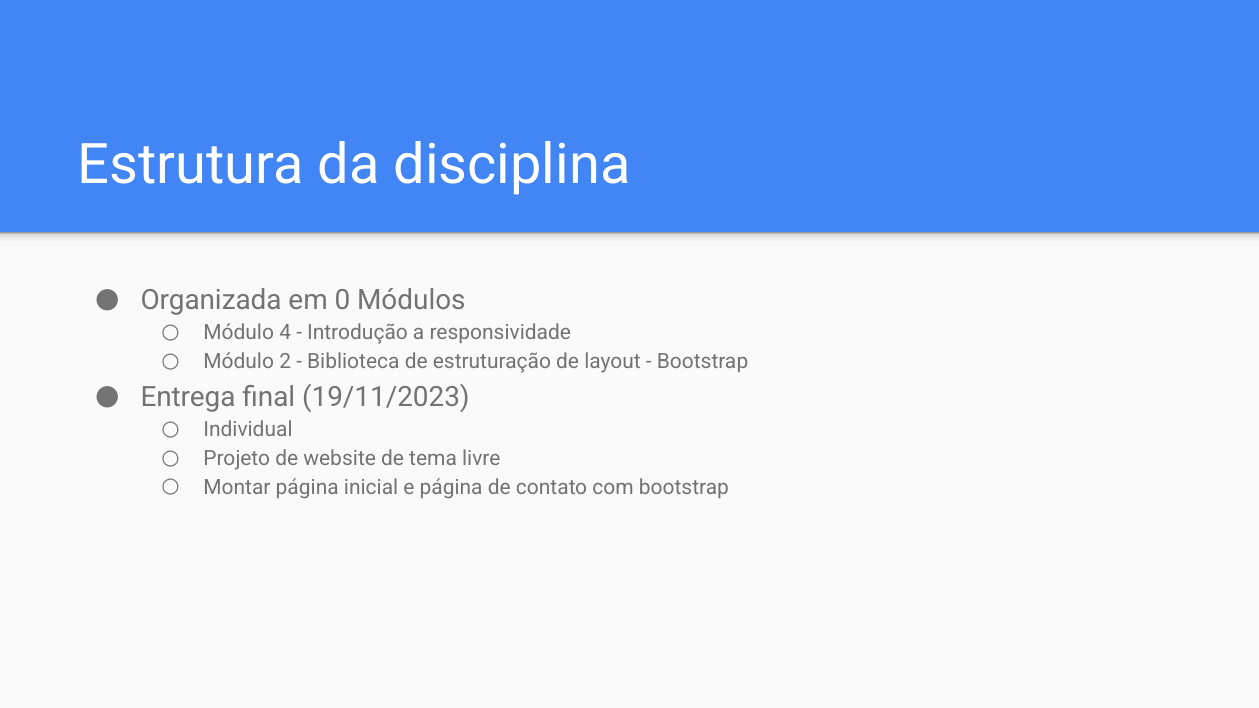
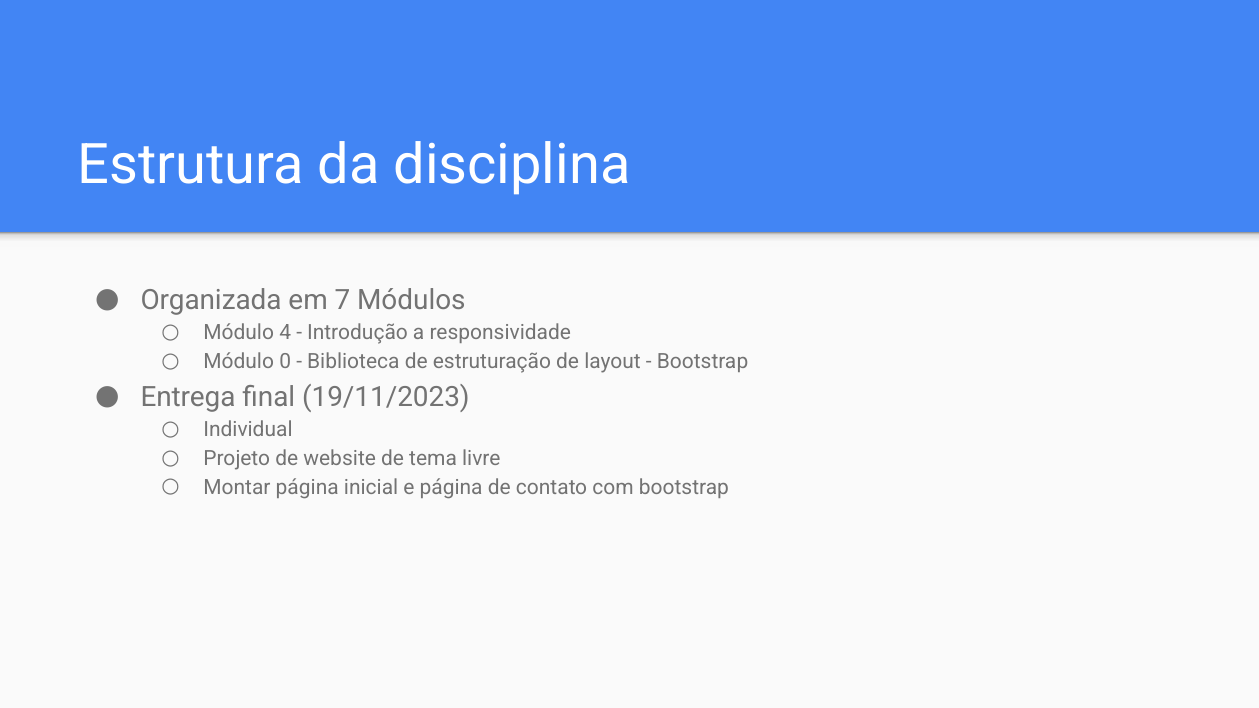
0: 0 -> 7 (342, 301)
2: 2 -> 0 (285, 362)
